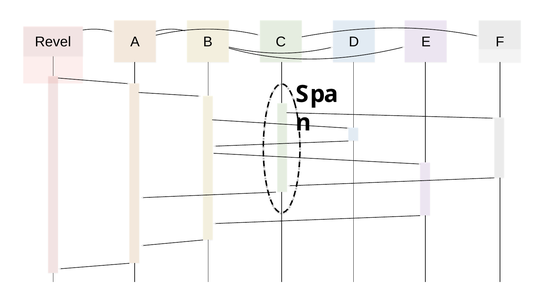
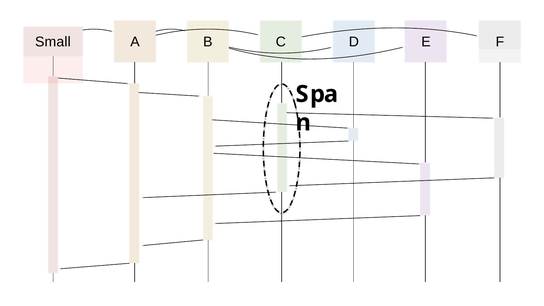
Revel: Revel -> Small (53, 42)
